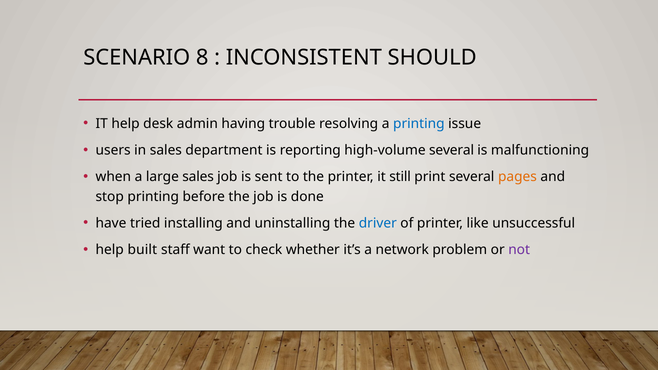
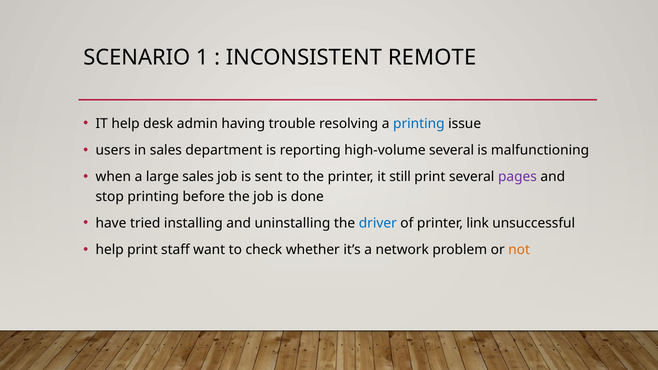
8: 8 -> 1 (202, 58)
SHOULD: SHOULD -> REMOTE (432, 58)
pages colour: orange -> purple (517, 177)
like: like -> link (478, 223)
help built: built -> print (142, 250)
not colour: purple -> orange (519, 250)
